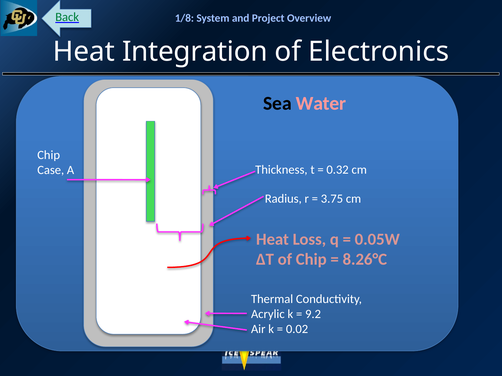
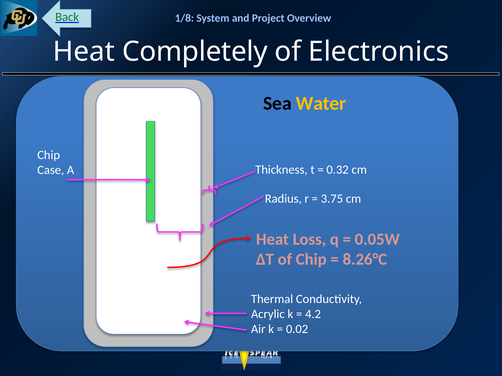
Integration: Integration -> Completely (195, 52)
Water colour: pink -> yellow (321, 103)
9.2: 9.2 -> 4.2 (313, 315)
